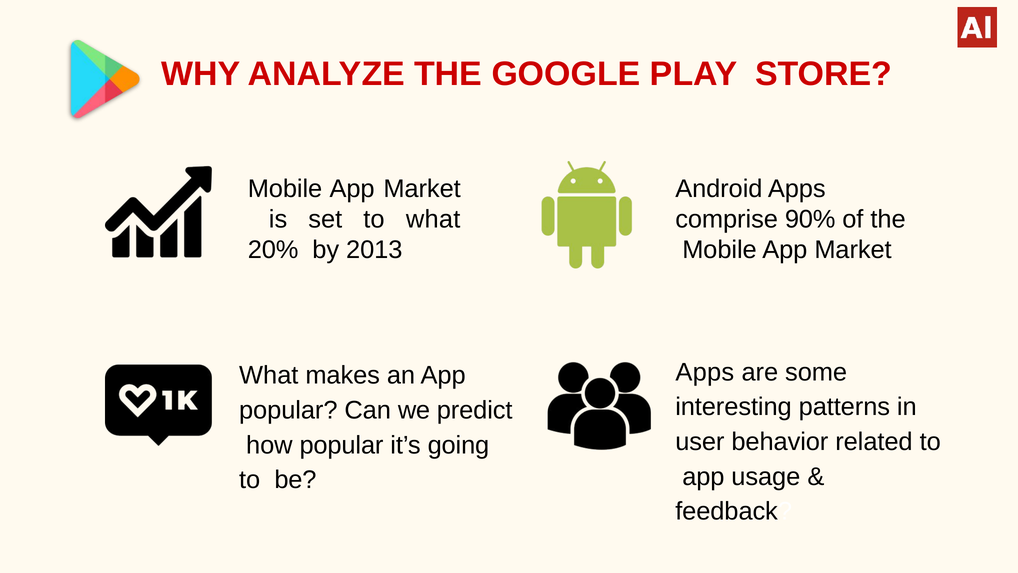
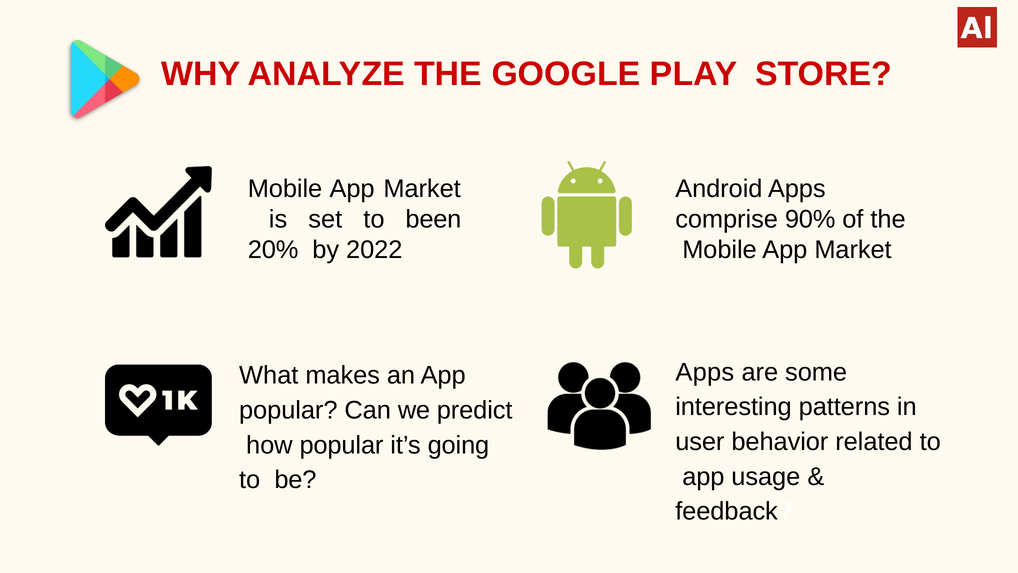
to what: what -> been (433, 219)
2013: 2013 -> 2022 (374, 250)
